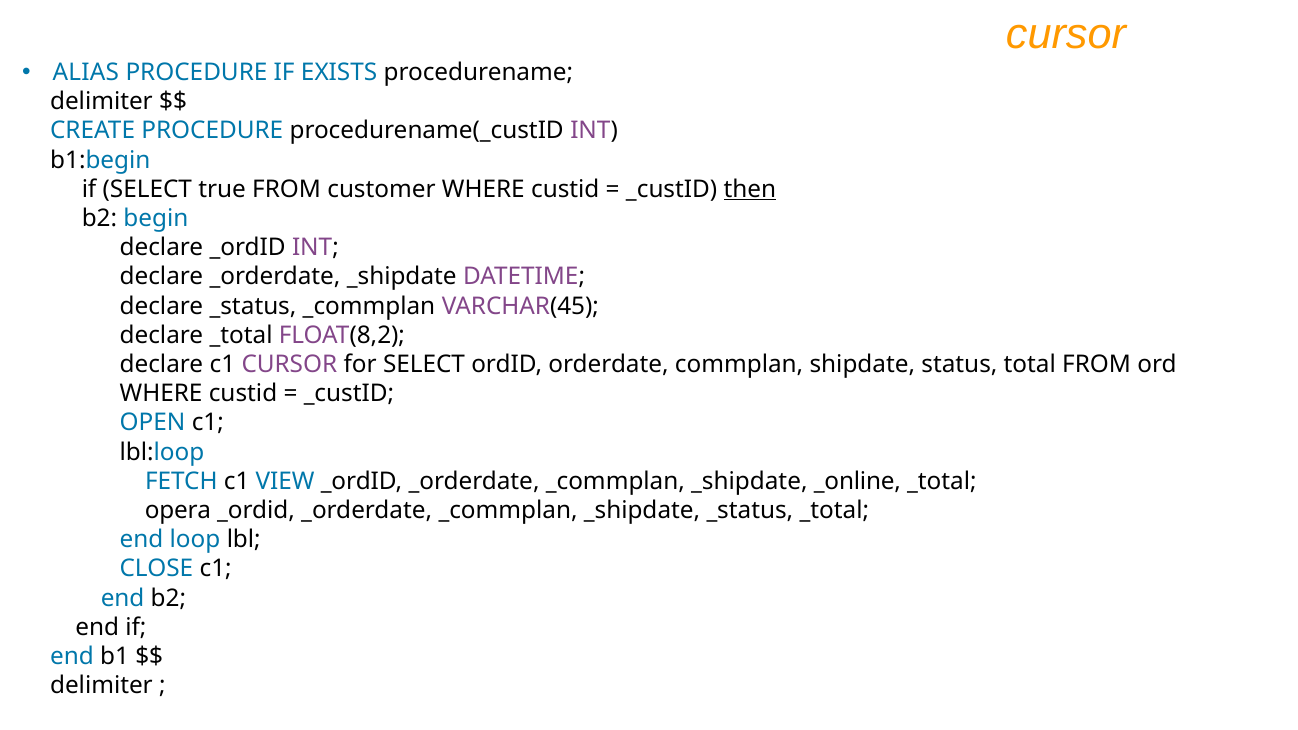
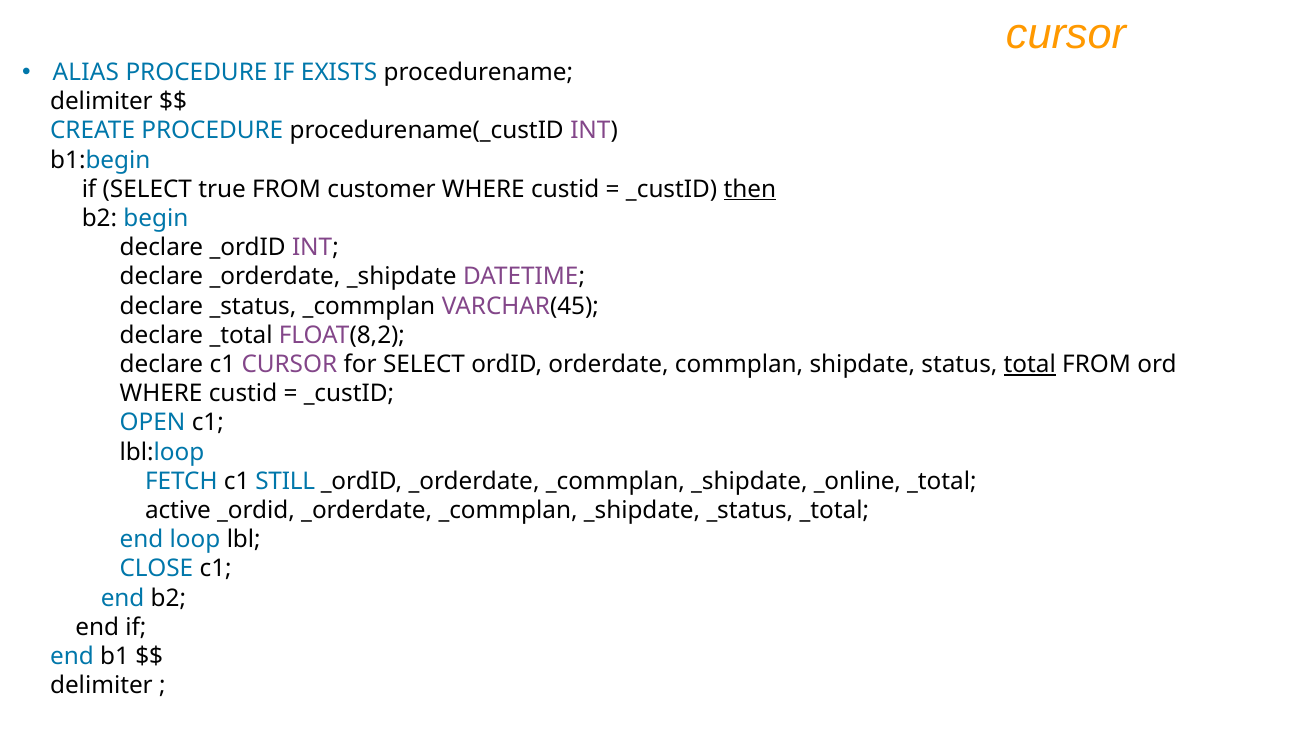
total underline: none -> present (1030, 365)
VIEW: VIEW -> STILL (285, 481)
opera: opera -> active (178, 511)
